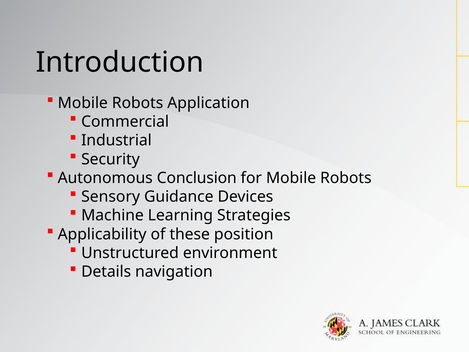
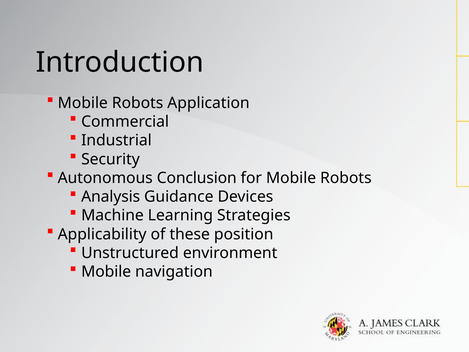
Sensory: Sensory -> Analysis (111, 197)
Details: Details -> Mobile (106, 272)
